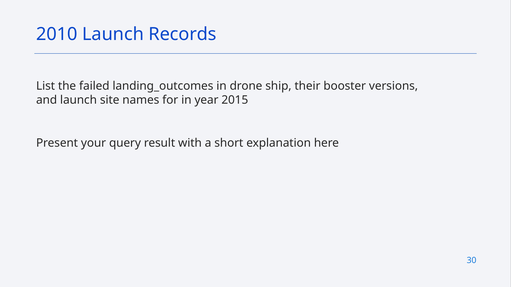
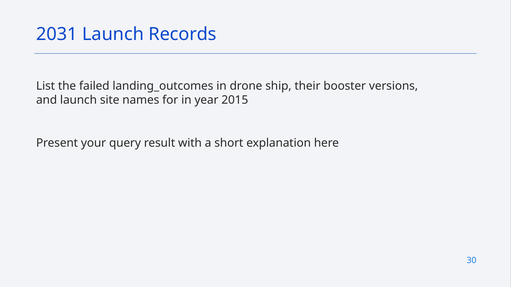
2010: 2010 -> 2031 (57, 34)
